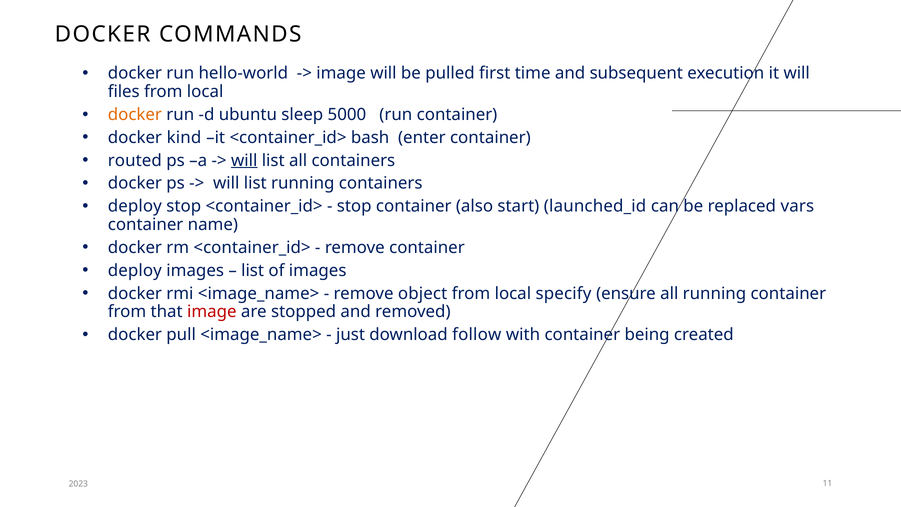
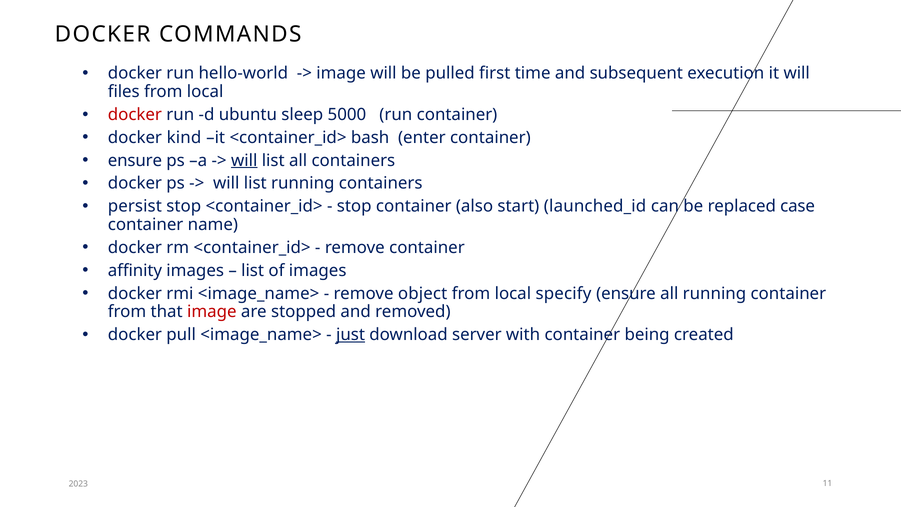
docker colour: orange -> red (135, 115)
routed: routed -> ensure (135, 160)
deploy: deploy -> persist (135, 206)
vars: vars -> case (798, 206)
deploy: deploy -> affinity (135, 270)
just underline: none -> present (351, 335)
follow: follow -> server (477, 335)
